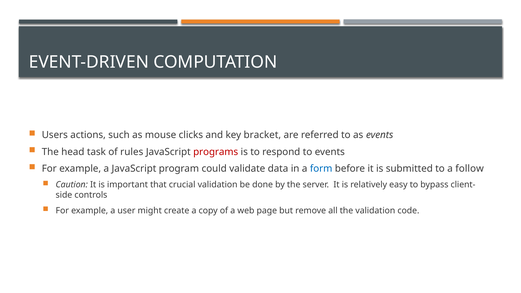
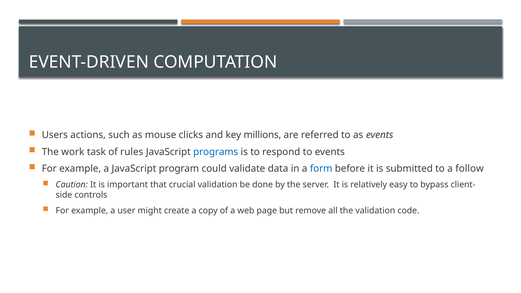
bracket: bracket -> millions (262, 135)
head: head -> work (73, 152)
programs colour: red -> blue (216, 152)
